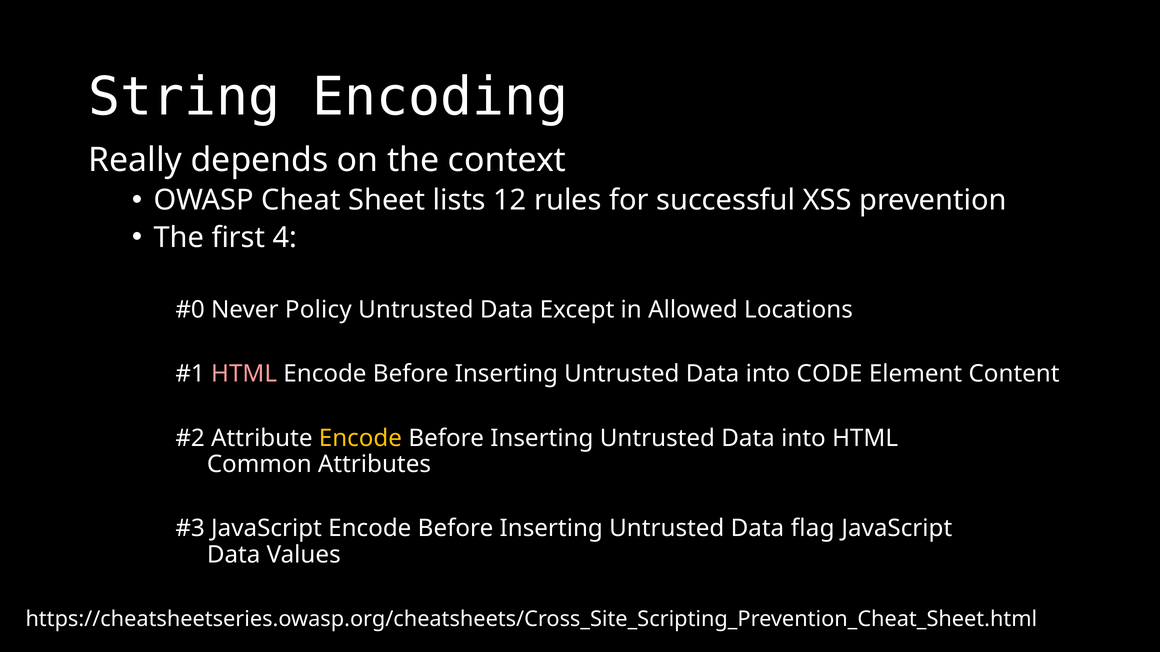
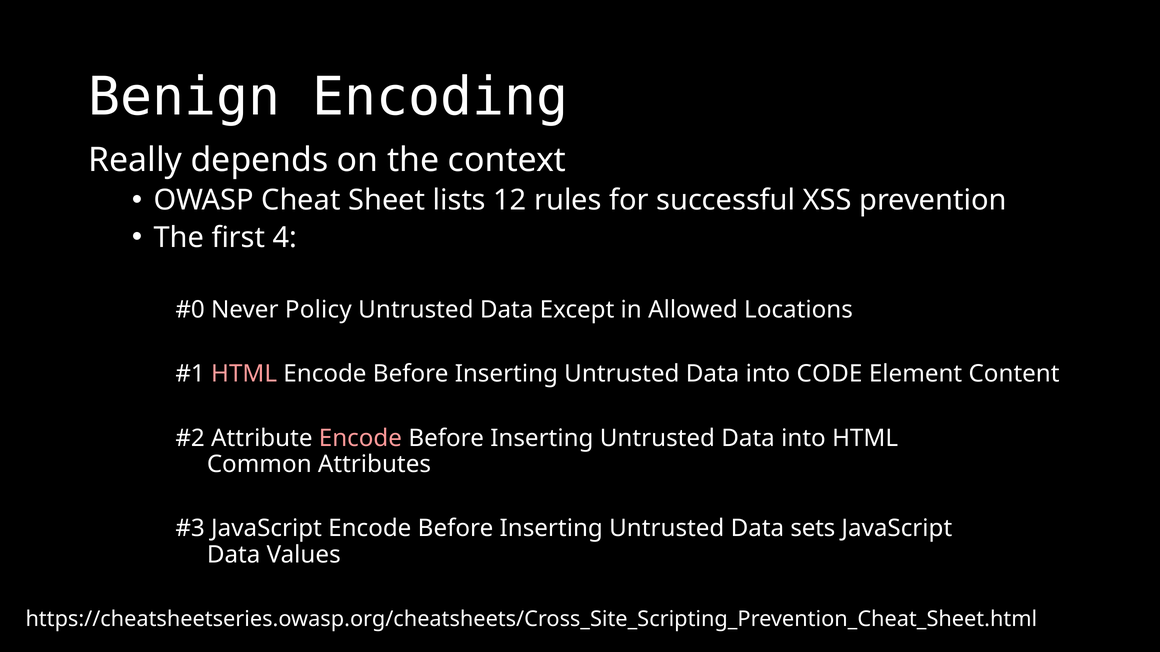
String: String -> Benign (184, 97)
Encode colour: yellow -> pink (360, 438)
flag: flag -> sets (813, 529)
